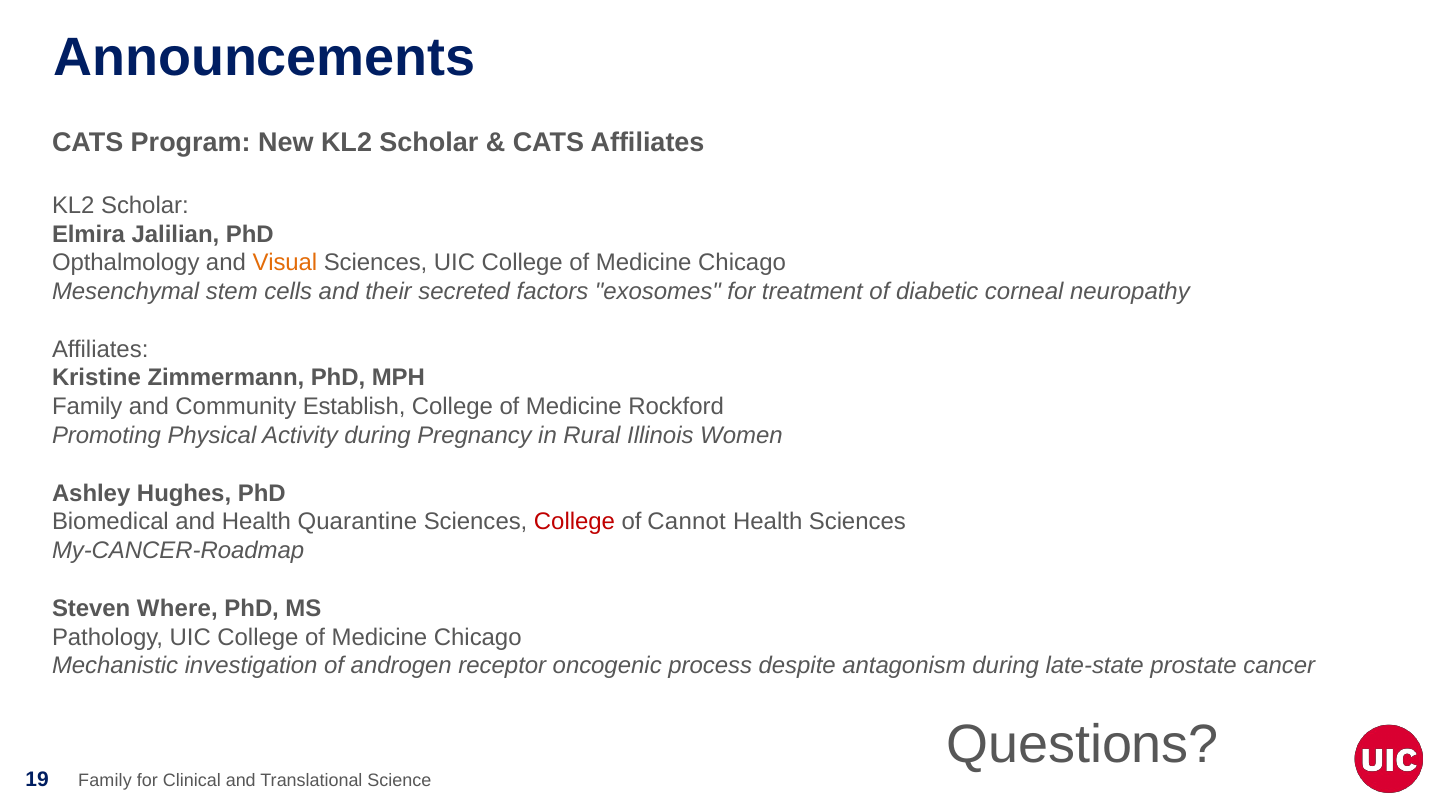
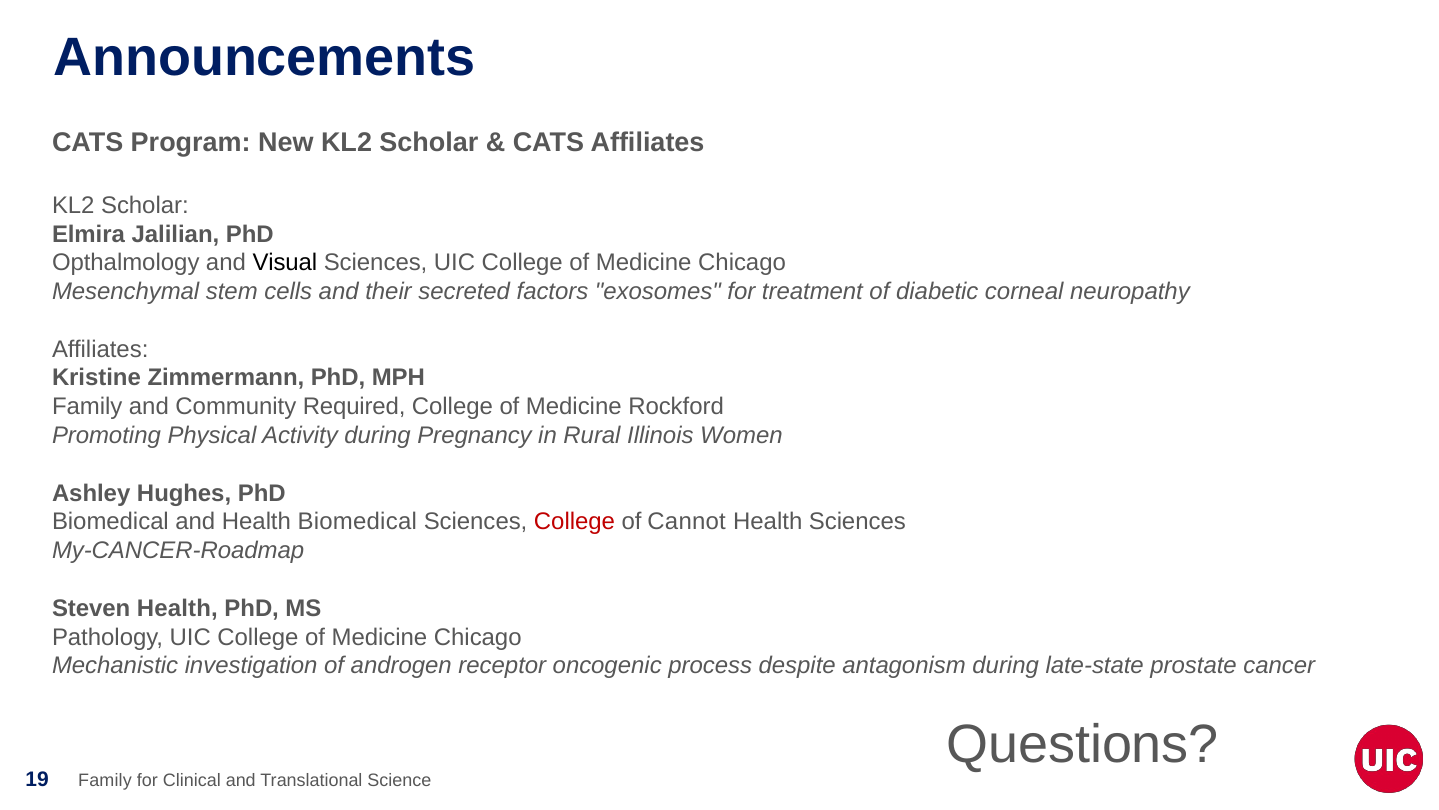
Visual colour: orange -> black (285, 263)
Establish: Establish -> Required (354, 407)
Health Quarantine: Quarantine -> Biomedical (357, 522)
Steven Where: Where -> Health (177, 608)
